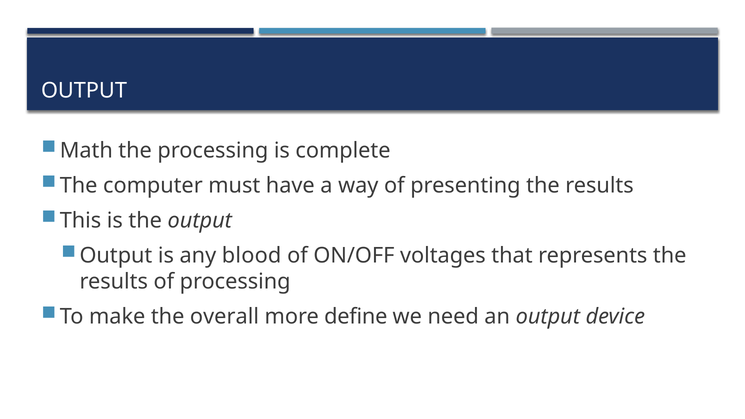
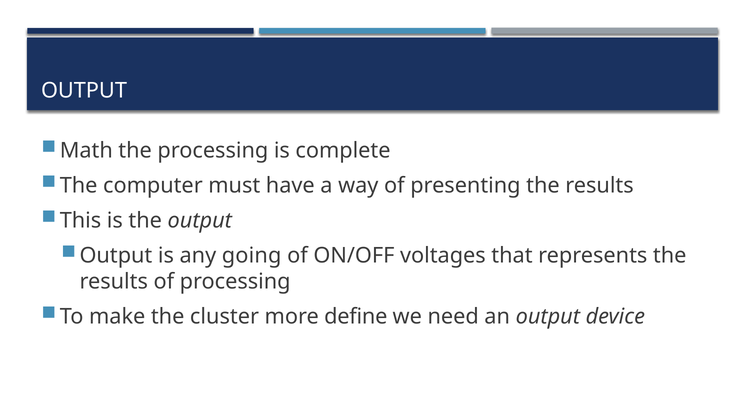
blood: blood -> going (252, 256)
overall: overall -> cluster (225, 317)
